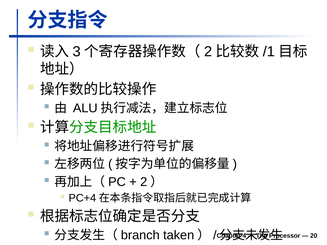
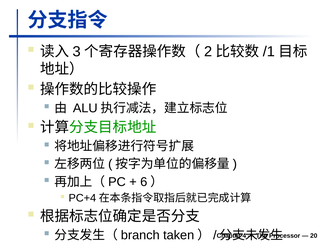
2: 2 -> 6 (144, 182)
